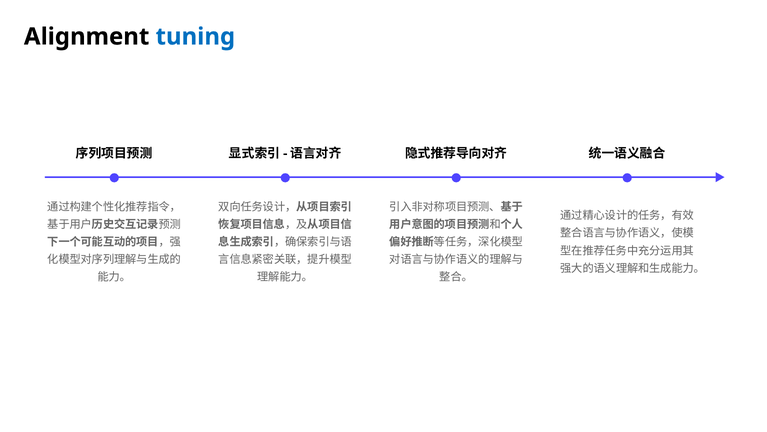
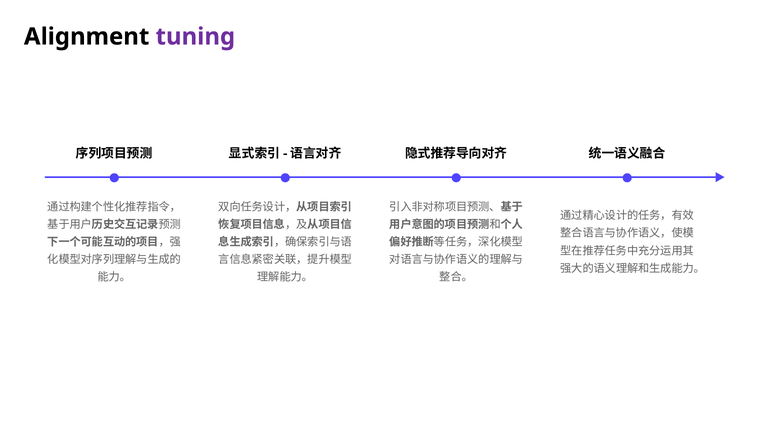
tuning colour: blue -> purple (195, 37)
